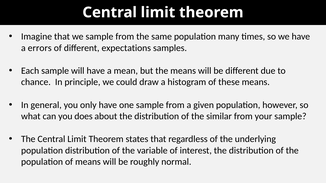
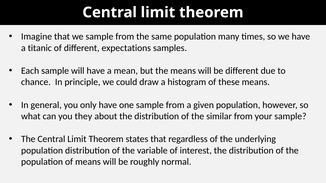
errors: errors -> titanic (40, 48)
does: does -> they (83, 117)
